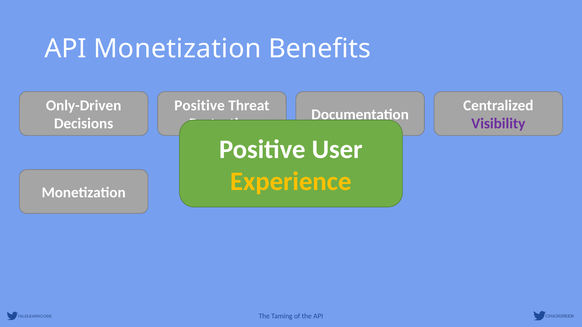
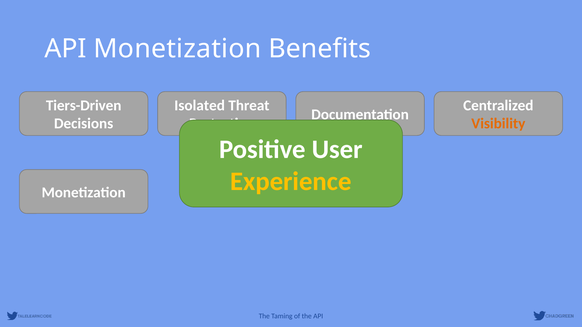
Only-Driven: Only-Driven -> Tiers-Driven (84, 106)
Positive: Positive -> Isolated (200, 106)
Visibility colour: purple -> orange (498, 124)
